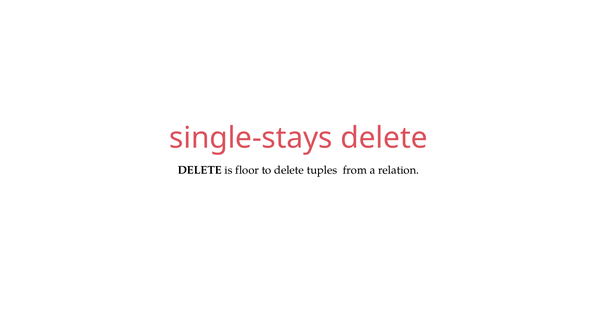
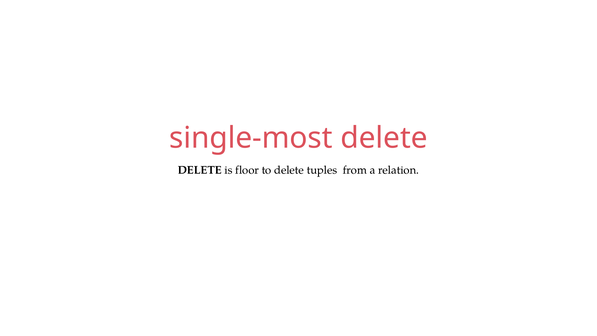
single-stays: single-stays -> single-most (251, 138)
